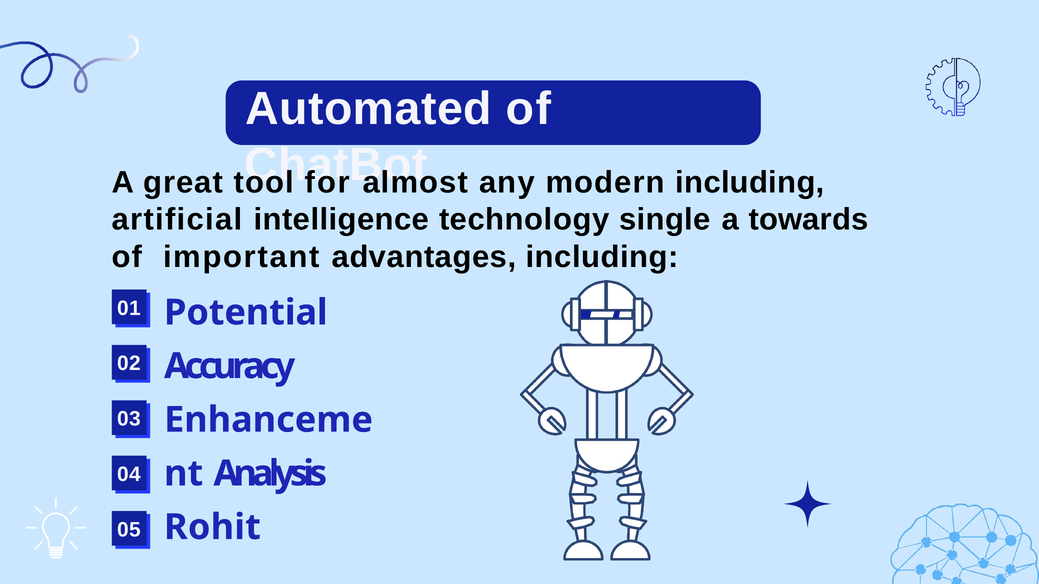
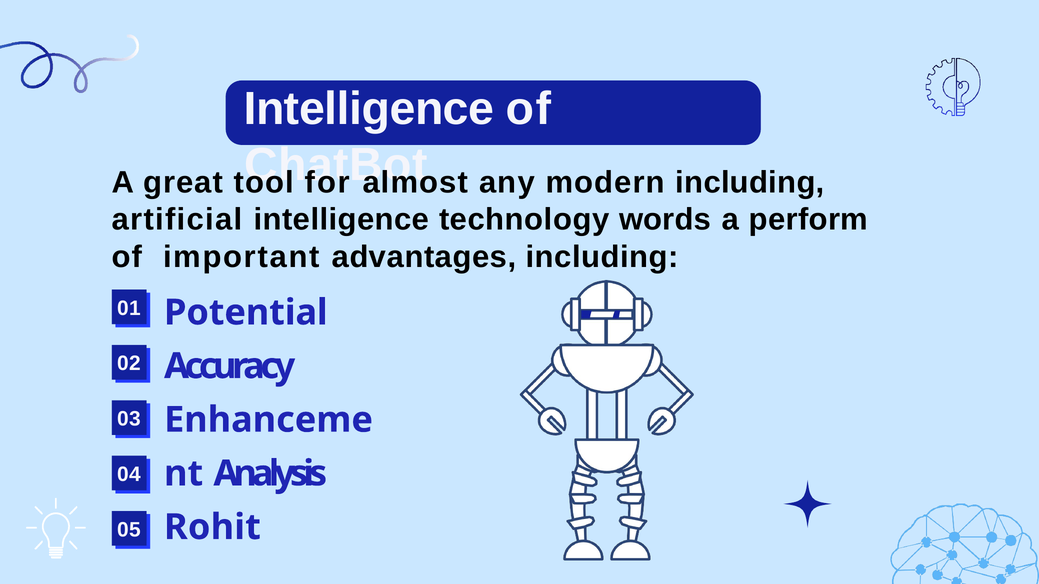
Automated: Automated -> Intelligence (369, 109)
single: single -> words (665, 220)
towards: towards -> perform (808, 220)
